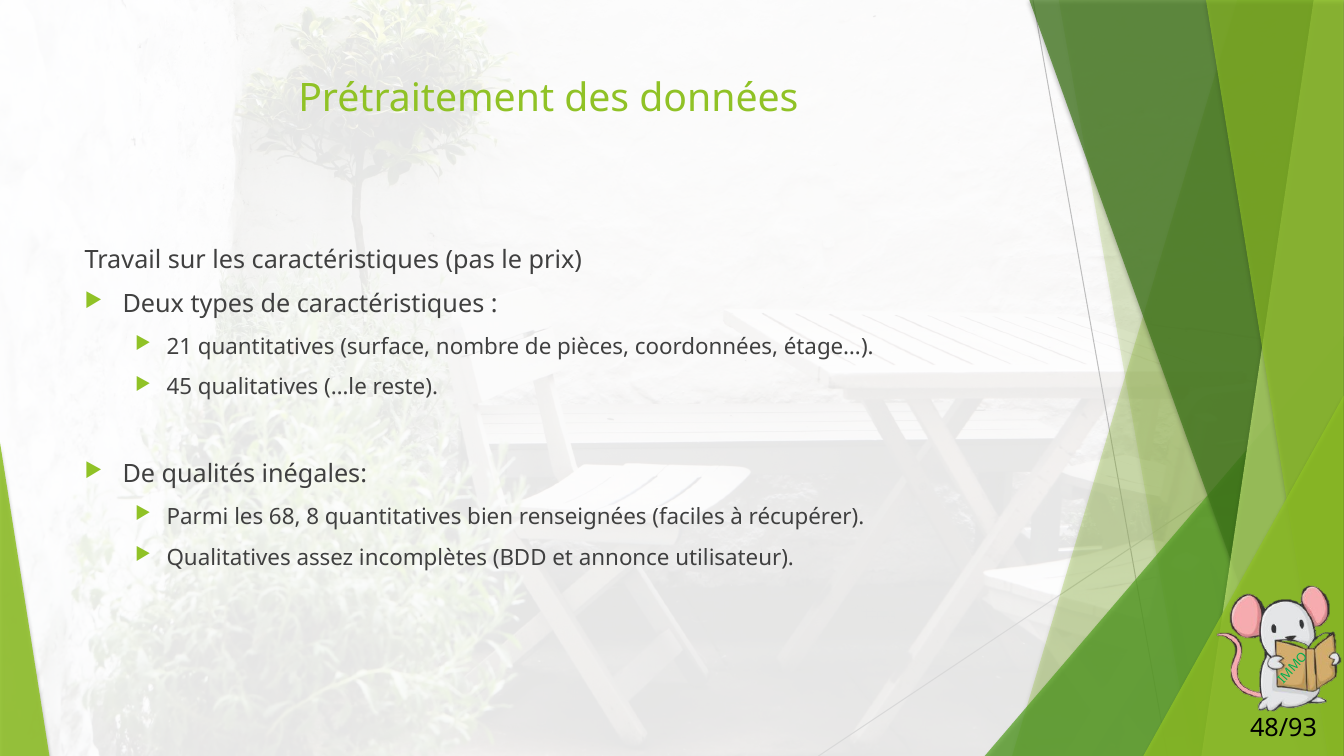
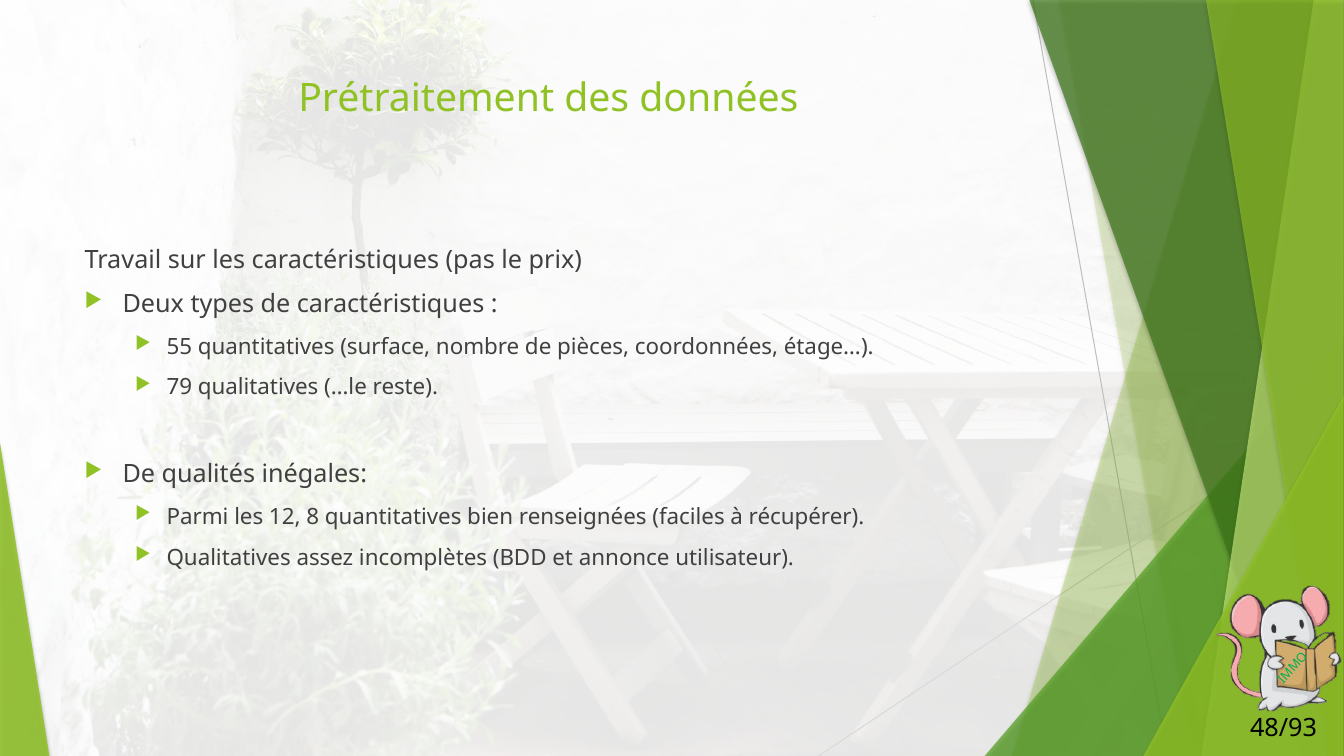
21: 21 -> 55 (179, 347)
45: 45 -> 79 (179, 388)
68: 68 -> 12 (285, 517)
